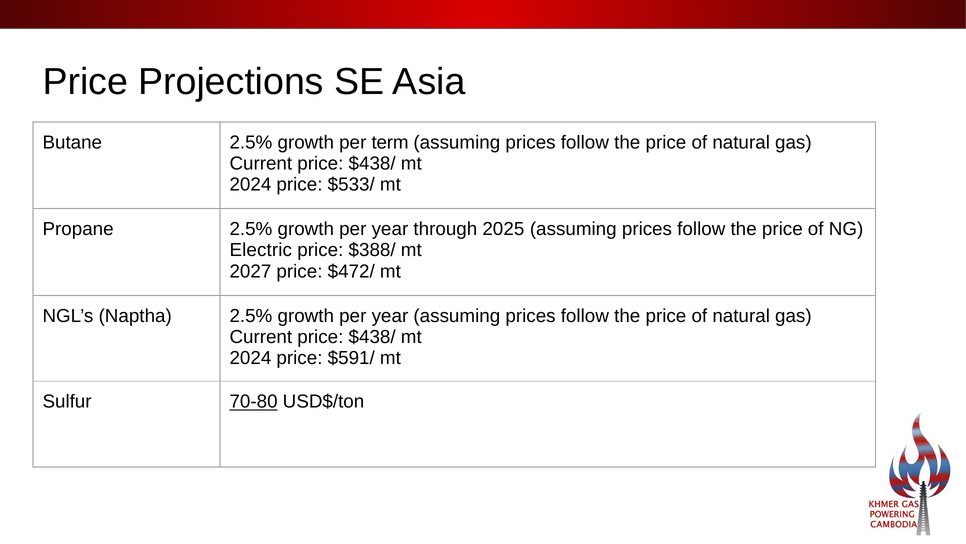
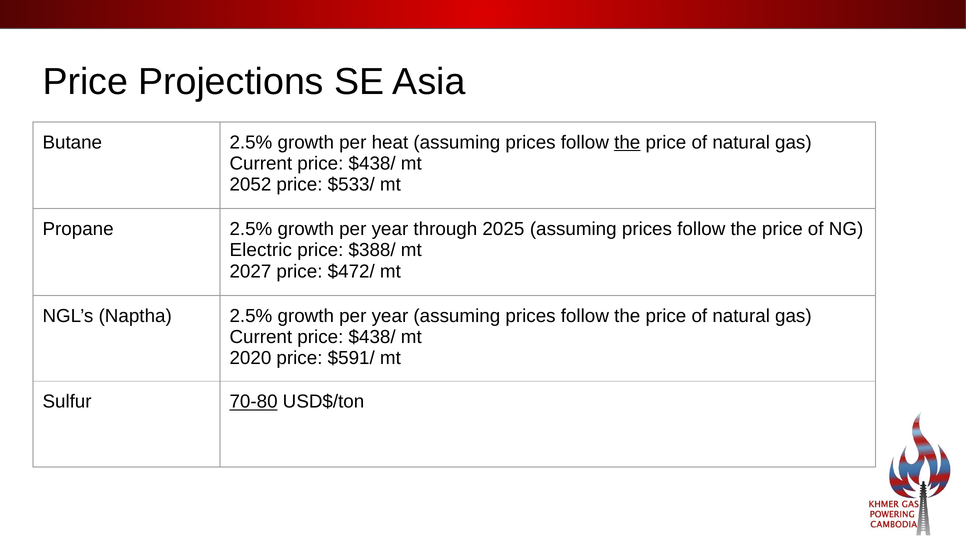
term: term -> heat (390, 142)
the underline: none -> present (627, 142)
2024: 2024 -> 2052 (250, 184)
2024: 2024 -> 2020 (250, 358)
